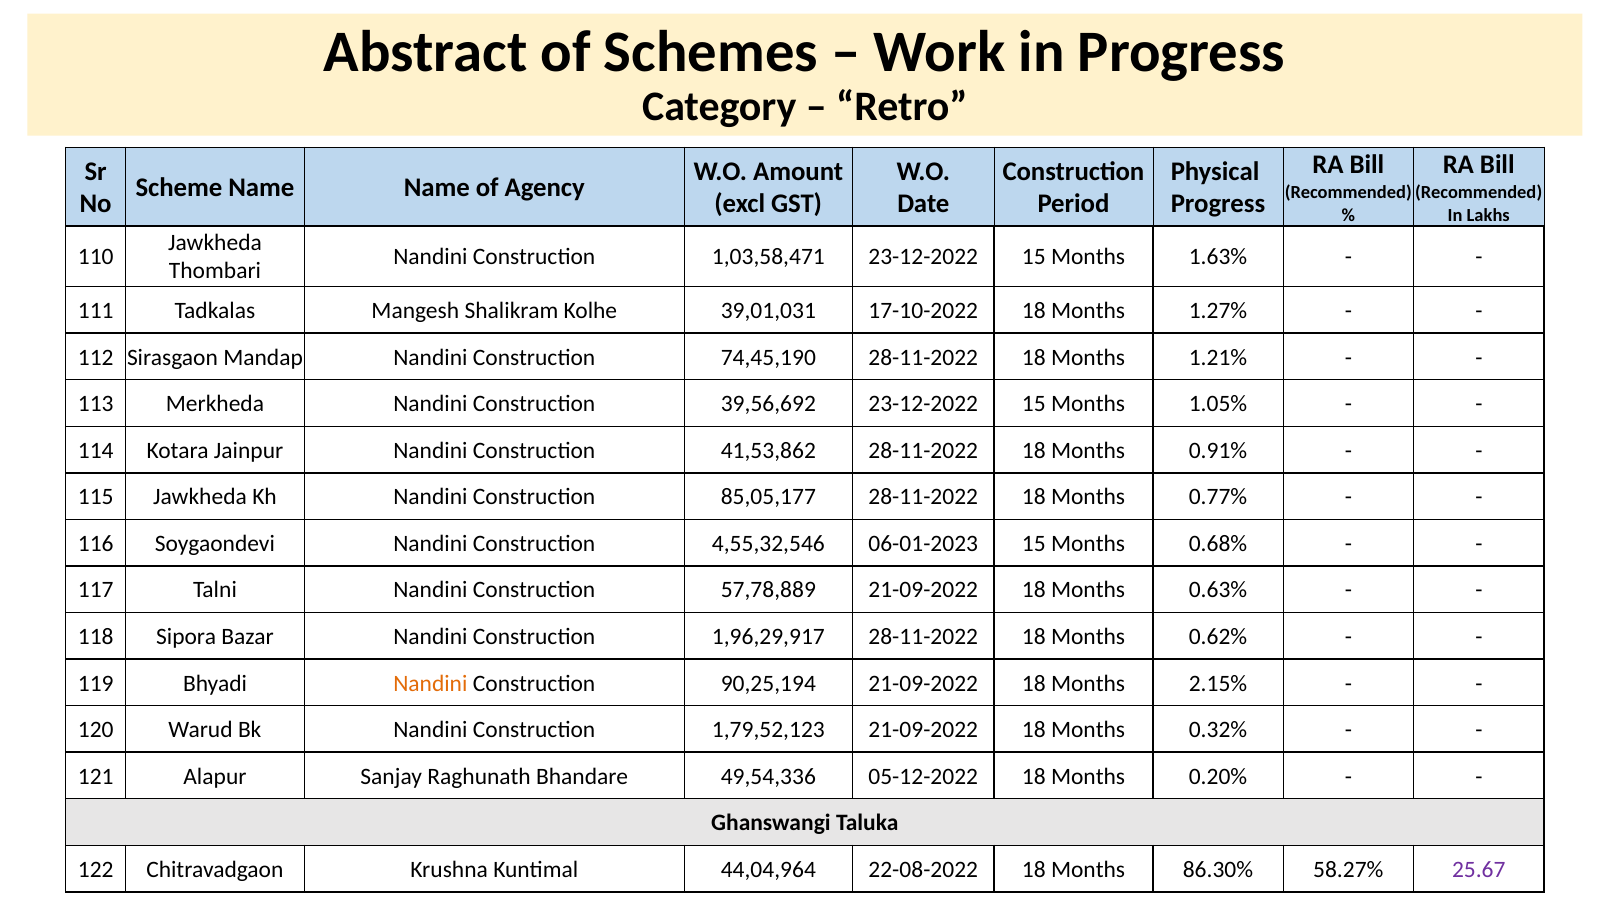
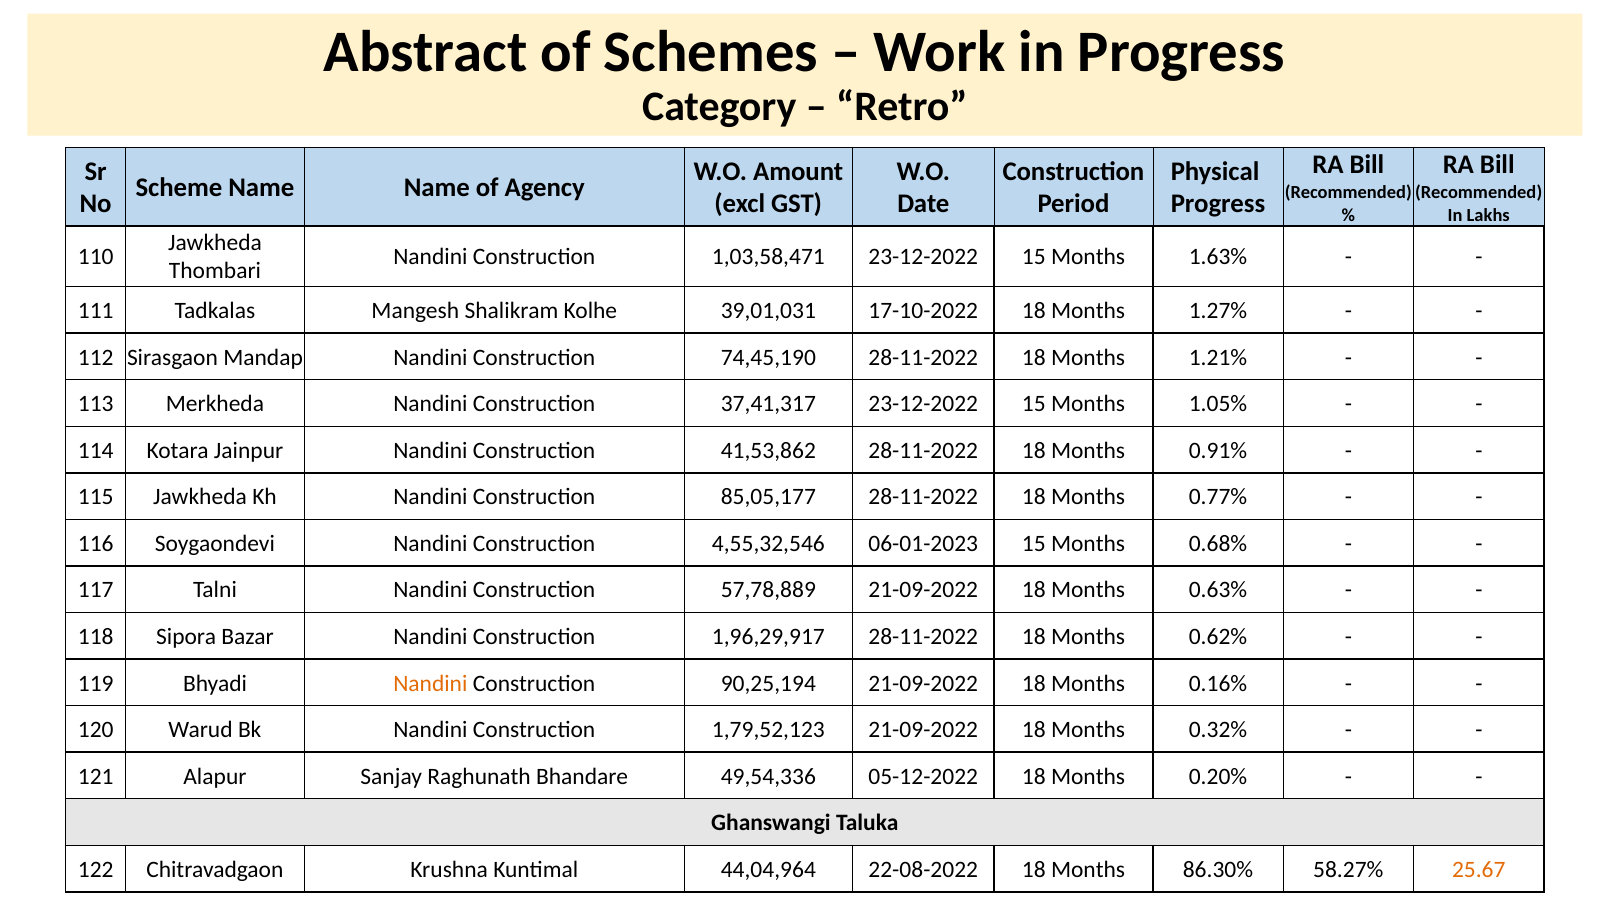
39,56,692: 39,56,692 -> 37,41,317 (768, 404)
2.15%: 2.15% -> 0.16% (1218, 683)
25.67 colour: purple -> orange (1479, 869)
